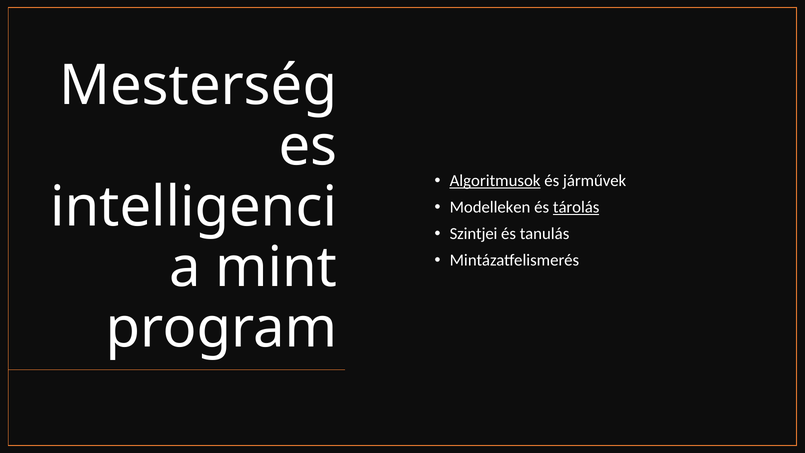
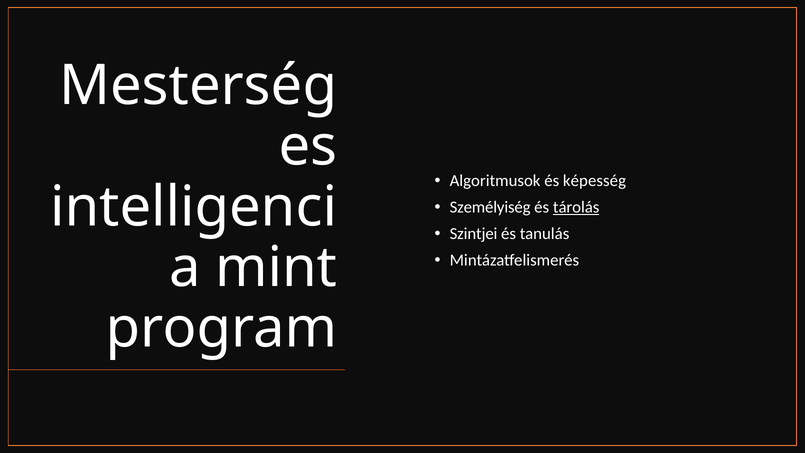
Algoritmusok underline: present -> none (495, 181)
járművek: járművek -> képesség (595, 181)
Modelleken: Modelleken -> Személyiség (490, 207)
